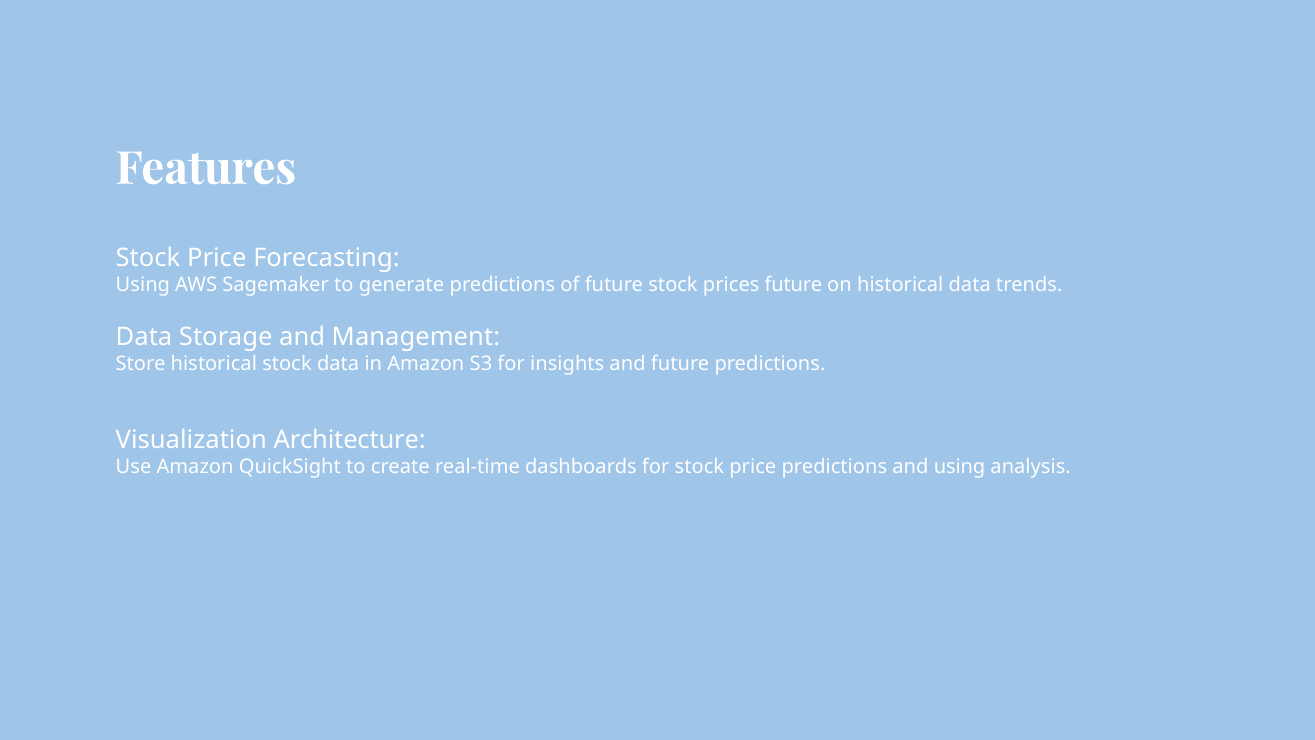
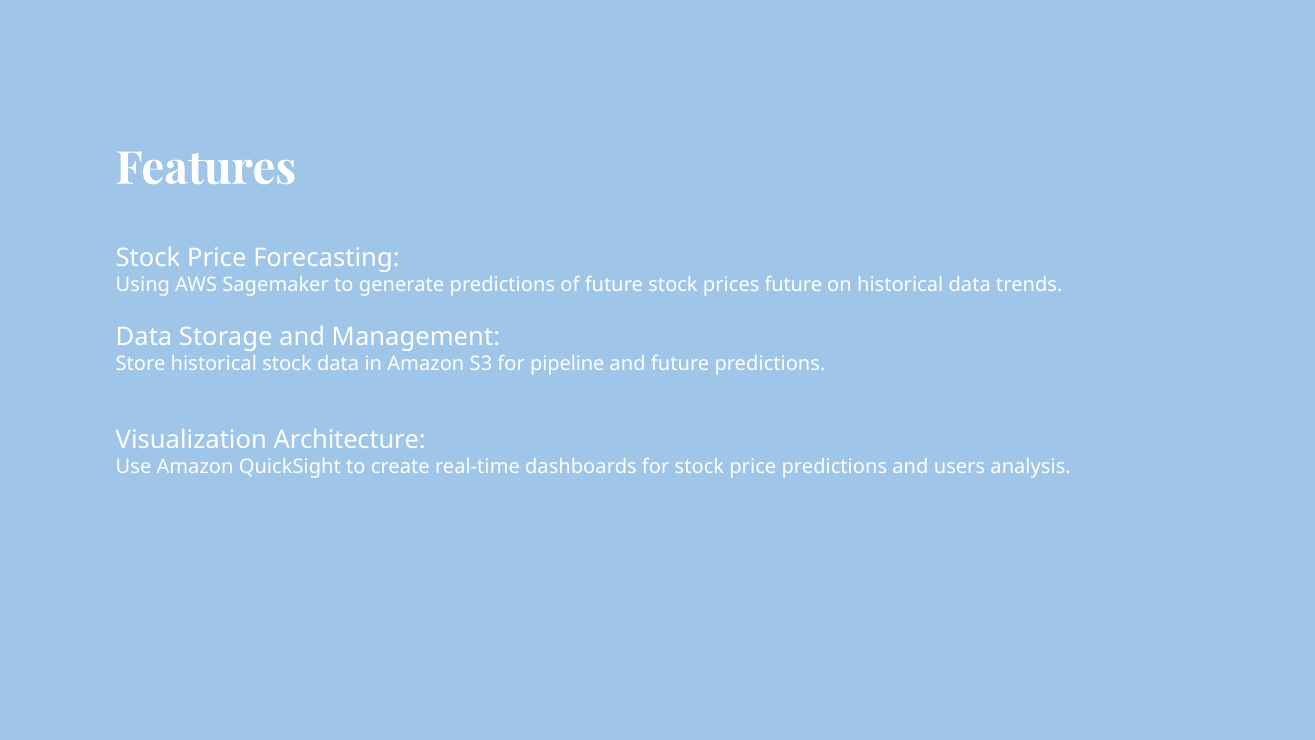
insights: insights -> pipeline (567, 363)
and using: using -> users (960, 467)
